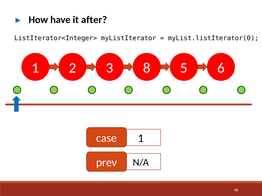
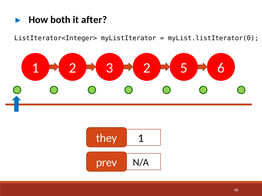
have: have -> both (60, 20)
3 8: 8 -> 2 (147, 68)
case: case -> they (107, 138)
